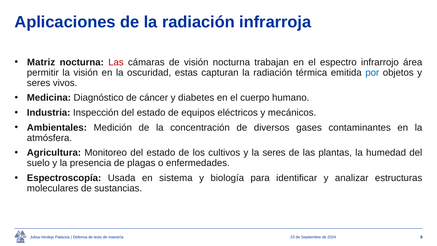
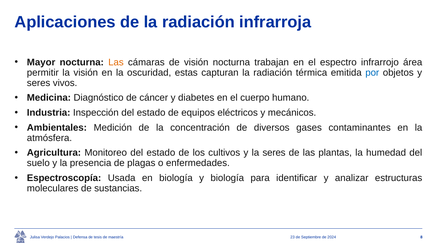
Matriz: Matriz -> Mayor (41, 62)
Las colour: red -> orange (116, 62)
en sistema: sistema -> biología (176, 178)
